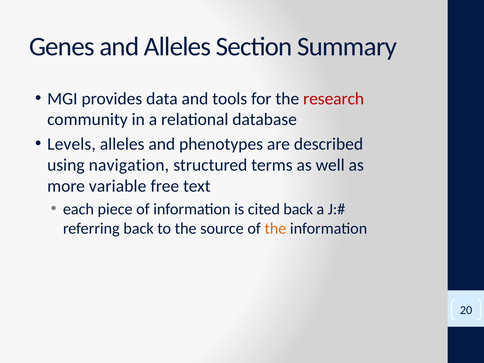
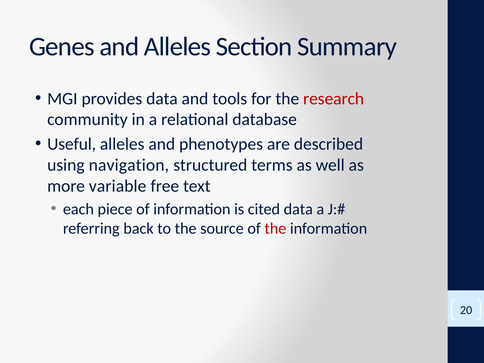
Levels: Levels -> Useful (72, 144)
cited back: back -> data (298, 209)
the colour: orange -> red (275, 229)
